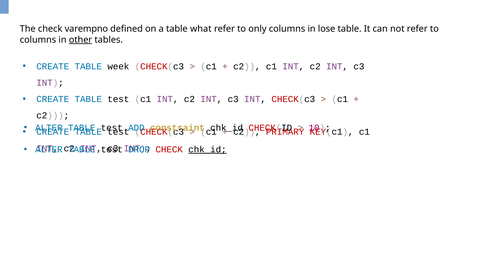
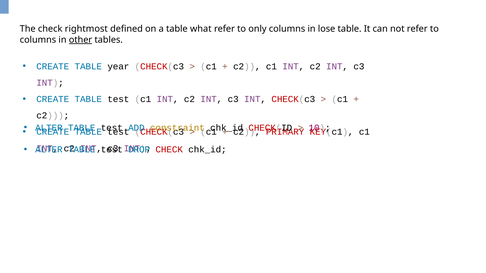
varempno: varempno -> rightmost (86, 29)
week: week -> year (118, 67)
chk_id underline: present -> none (207, 150)
